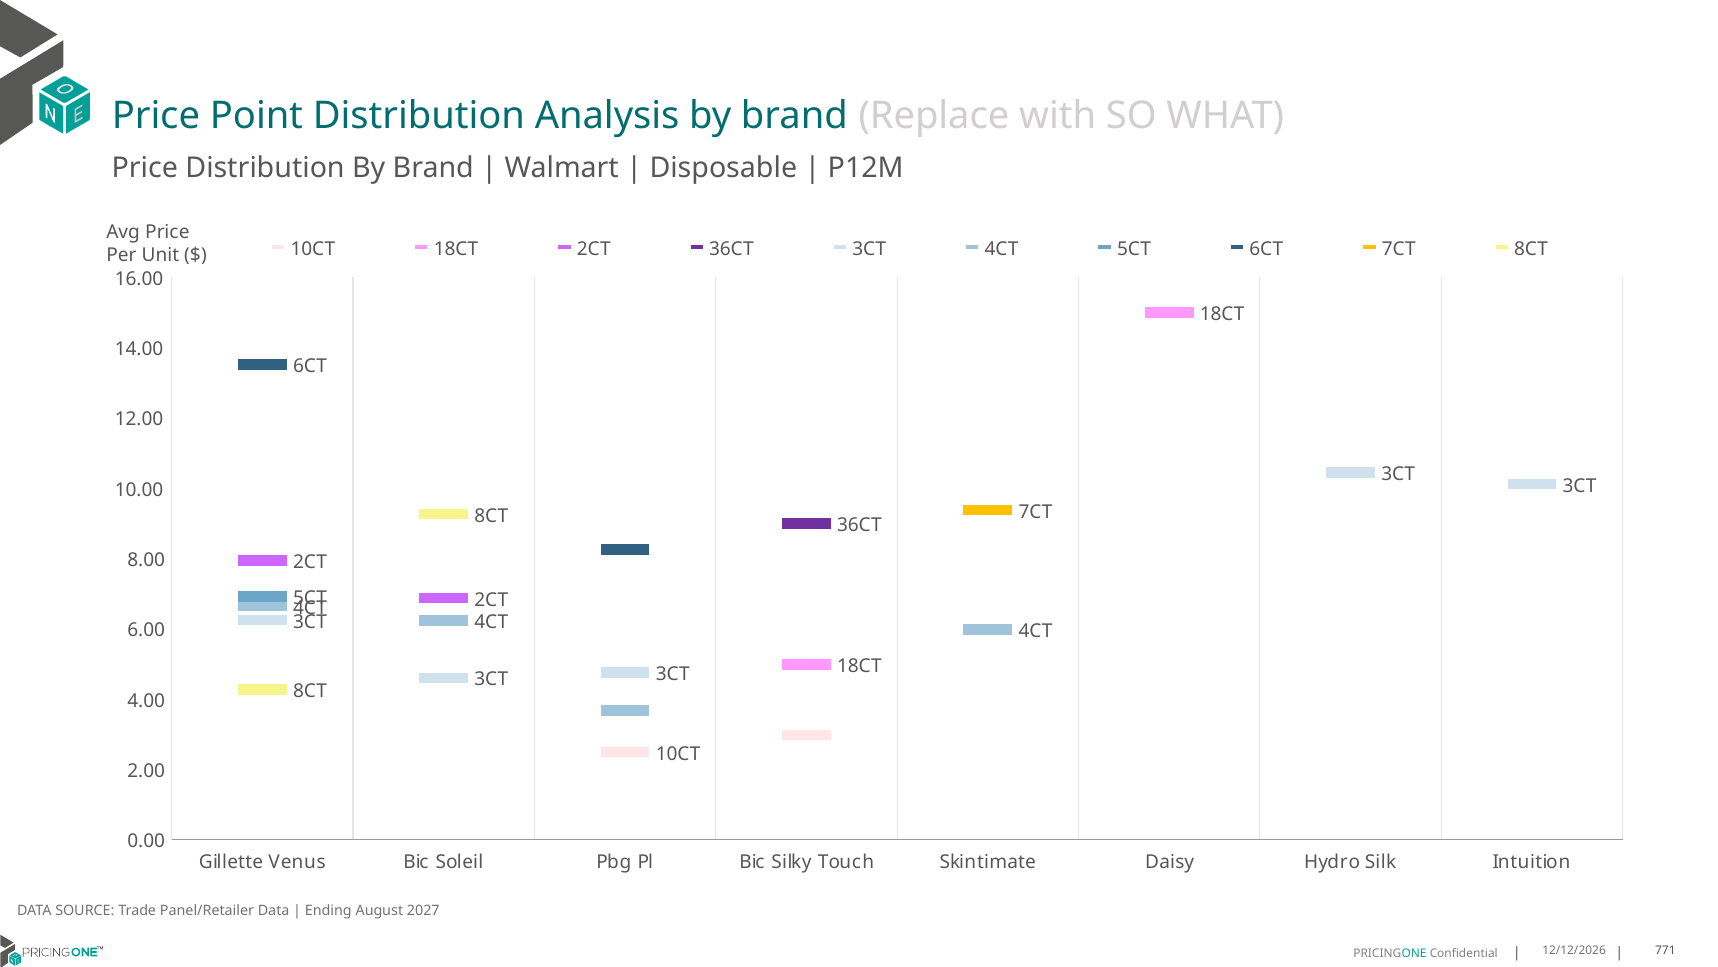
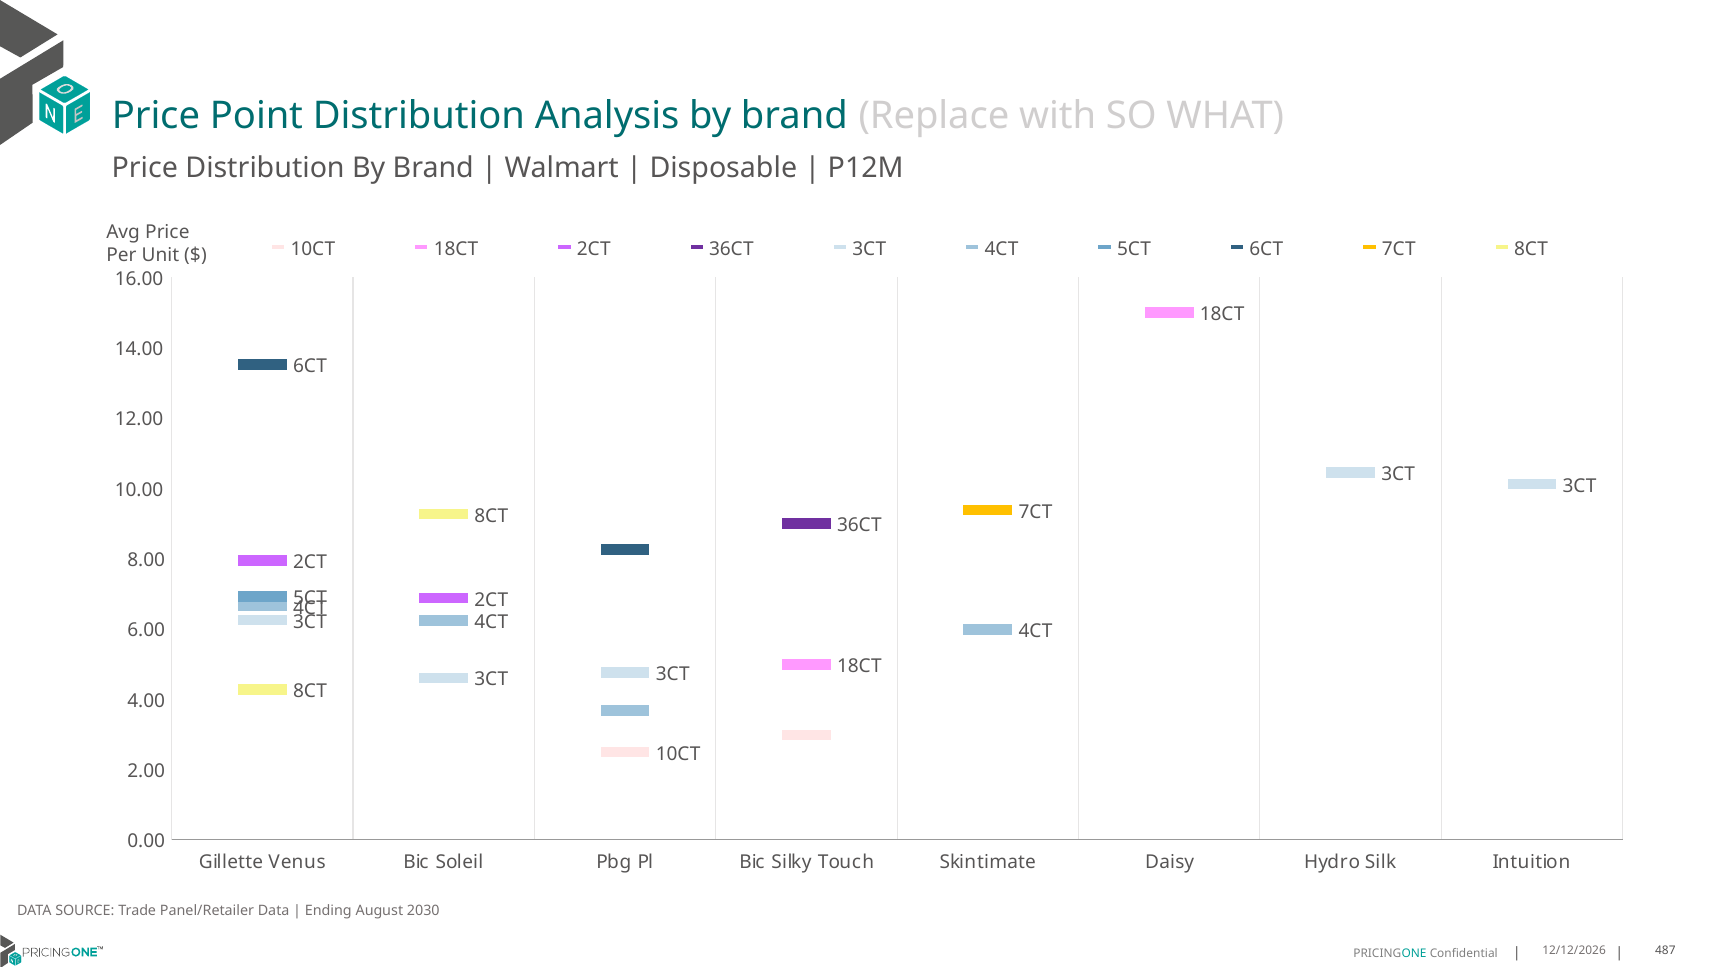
2027: 2027 -> 2030 (423, 910)
771: 771 -> 487 (1665, 950)
